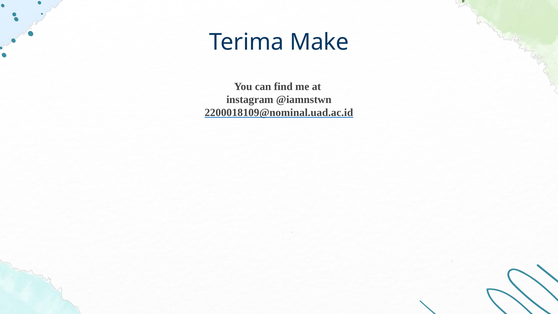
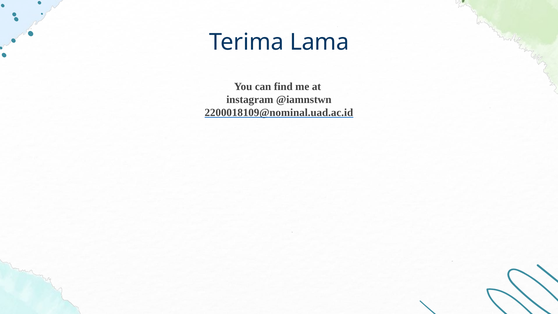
Make: Make -> Lama (319, 42)
